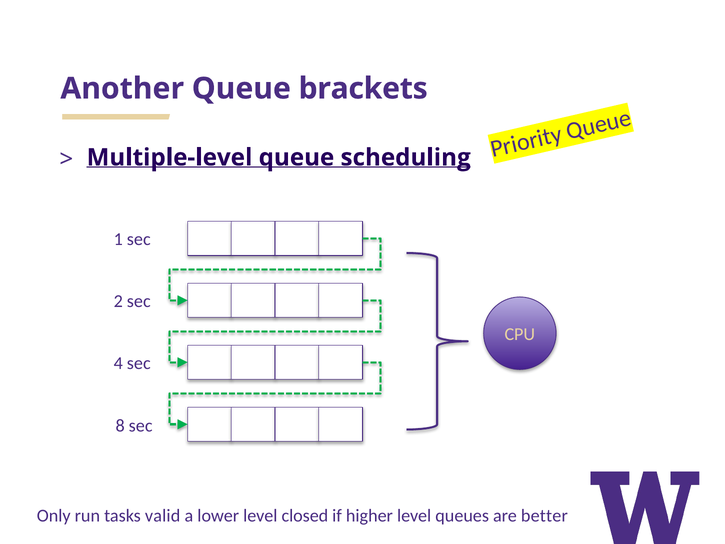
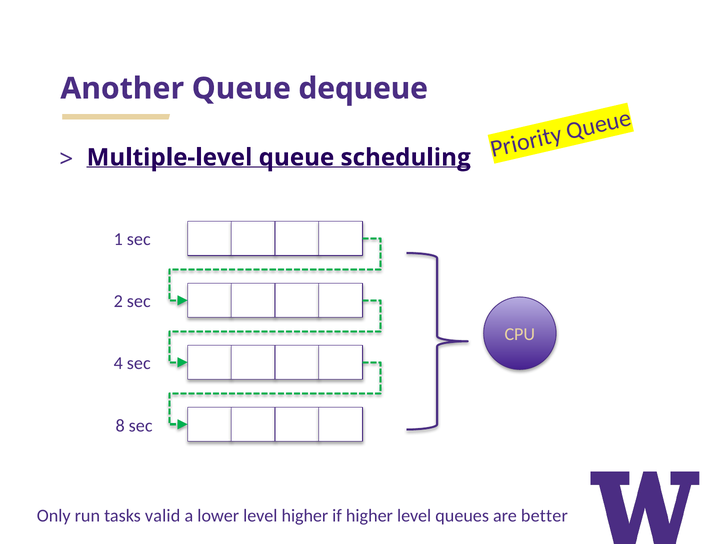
brackets: brackets -> dequeue (363, 89)
level closed: closed -> higher (305, 516)
